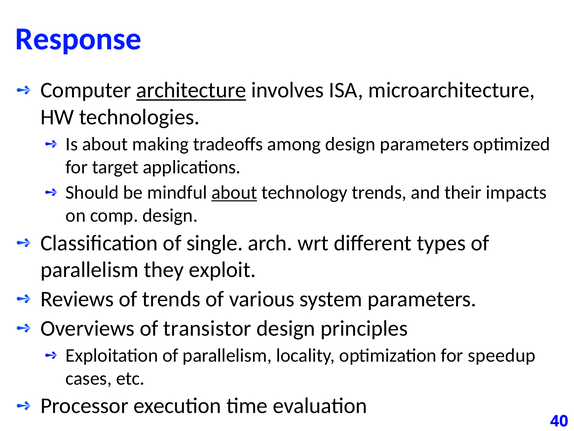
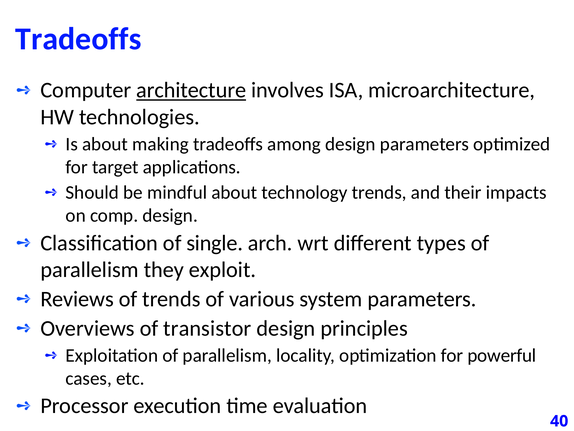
Response: Response -> Tradeoffs (78, 39)
about underline: present -> none (234, 192)
speedup: speedup -> powerful (502, 355)
